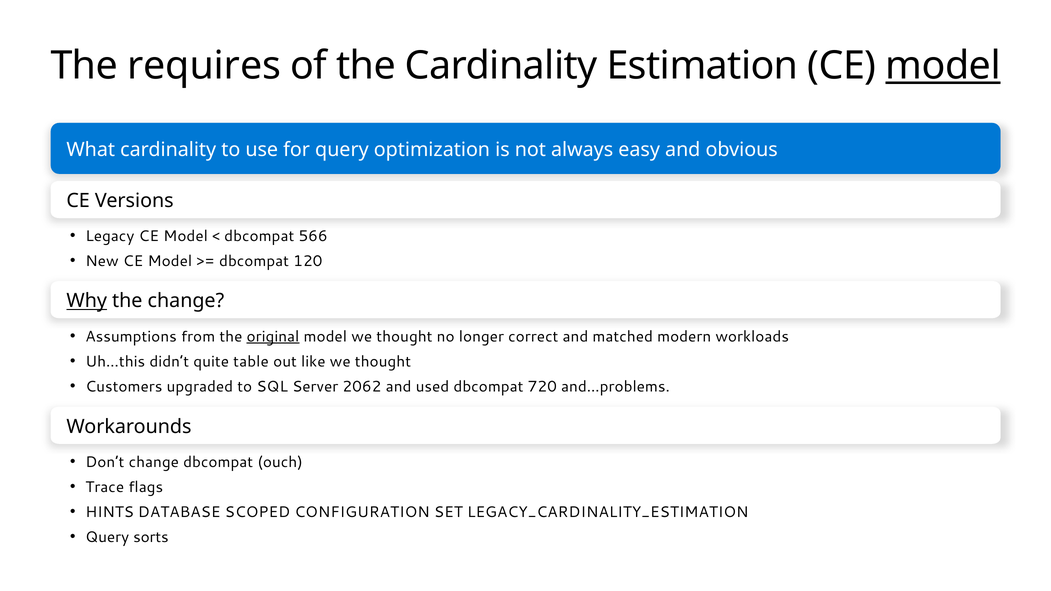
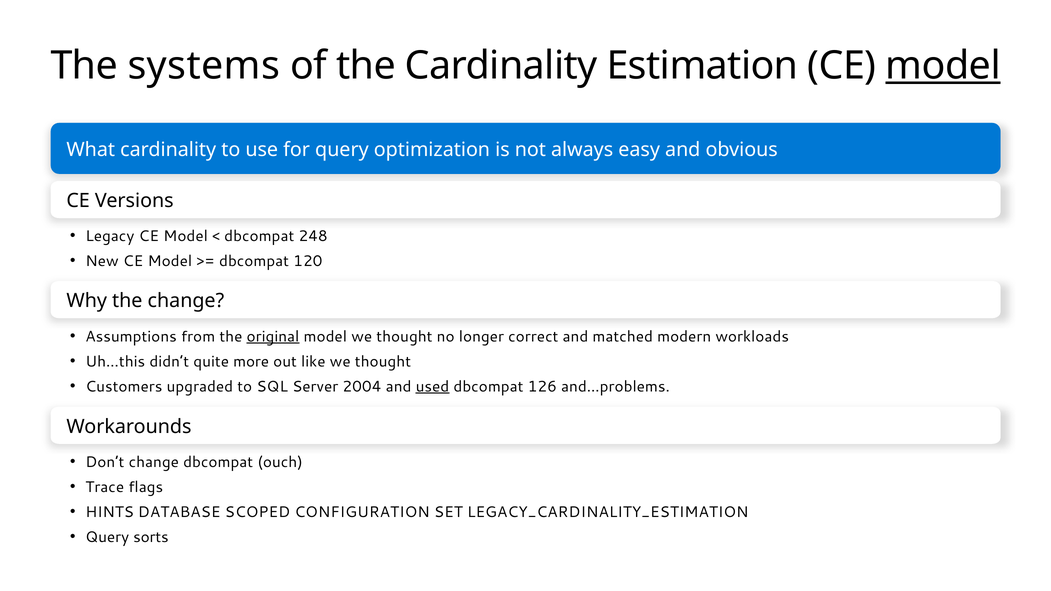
requires: requires -> systems (204, 66)
566: 566 -> 248 (313, 236)
Why underline: present -> none (87, 301)
table: table -> more (251, 362)
2062: 2062 -> 2004 (362, 387)
used underline: none -> present (432, 387)
720: 720 -> 126 (542, 387)
